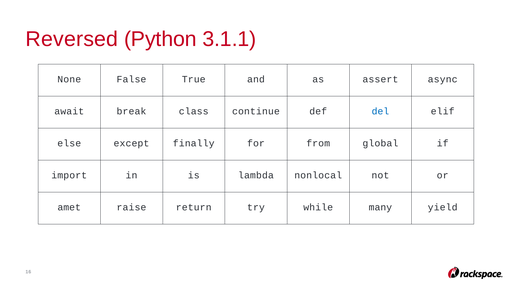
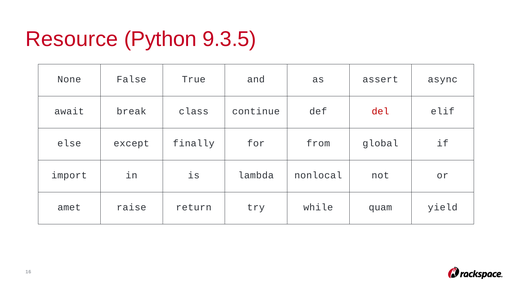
Reversed: Reversed -> Resource (72, 39)
3.1.1: 3.1.1 -> 9.3.5 (229, 39)
del colour: blue -> red (380, 111)
many: many -> quam (380, 207)
